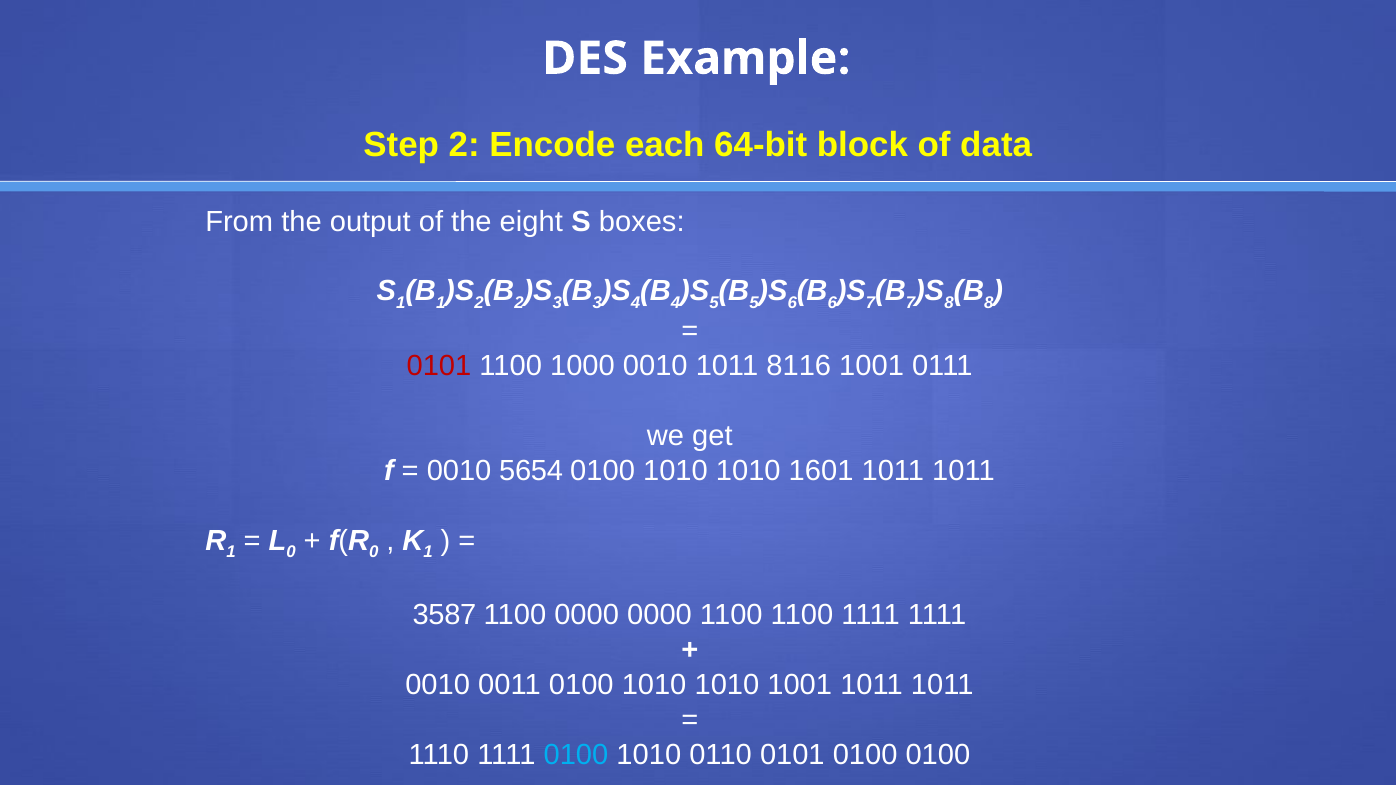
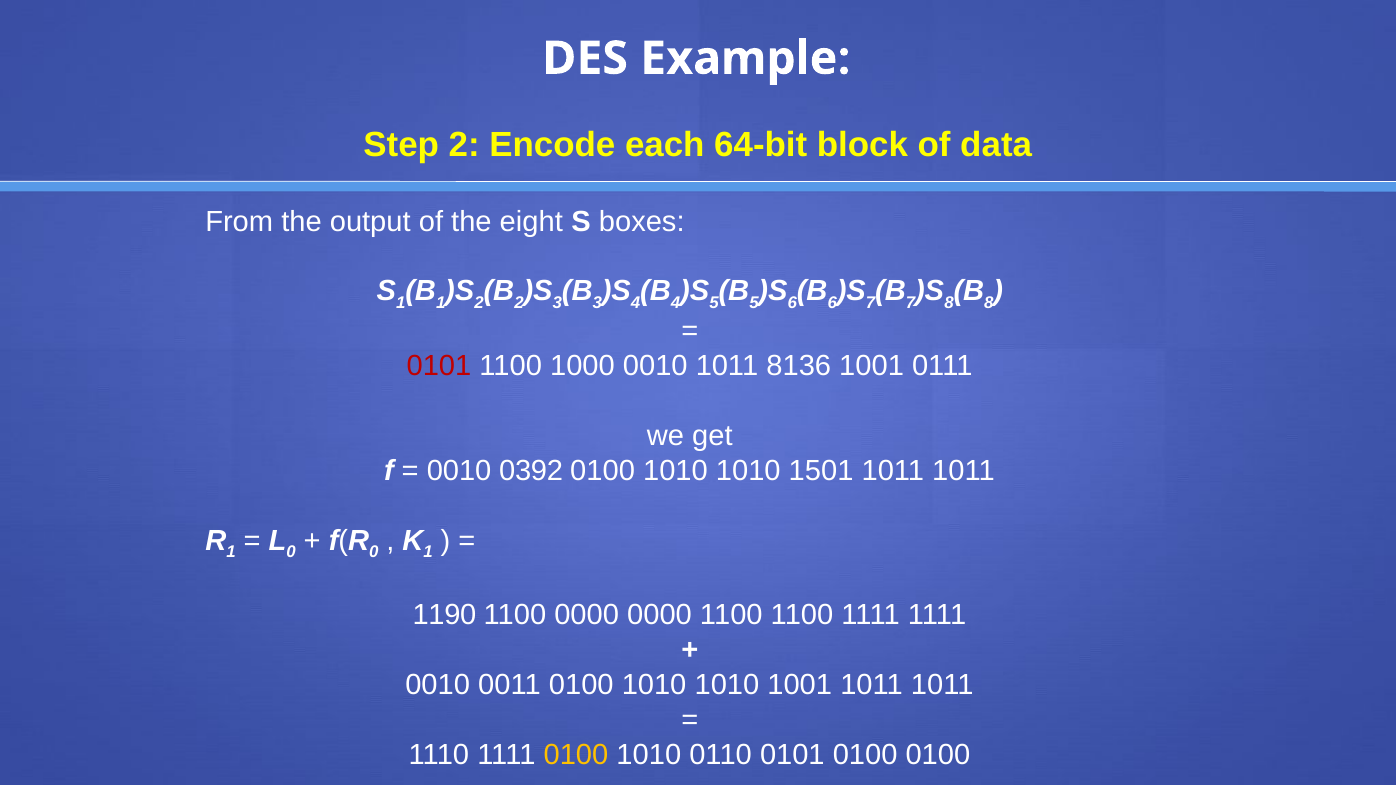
8116: 8116 -> 8136 (799, 366)
5654: 5654 -> 0392 (531, 471)
1601: 1601 -> 1501 (821, 471)
3587: 3587 -> 1190 (444, 615)
0100 colour: light blue -> yellow (576, 755)
